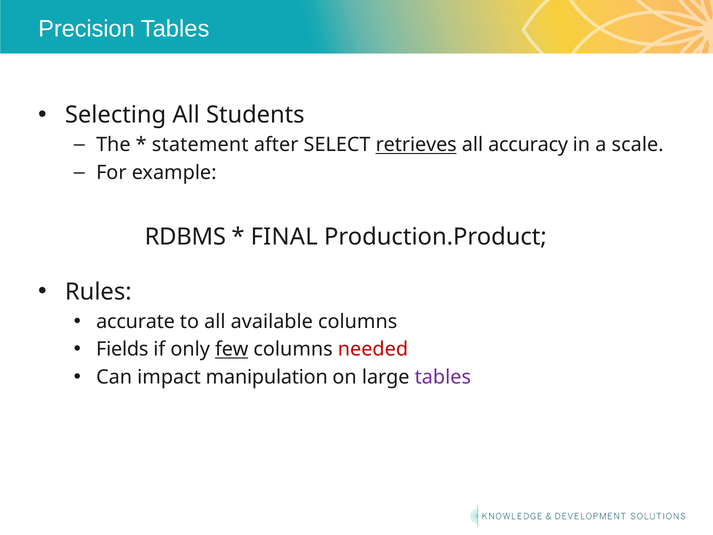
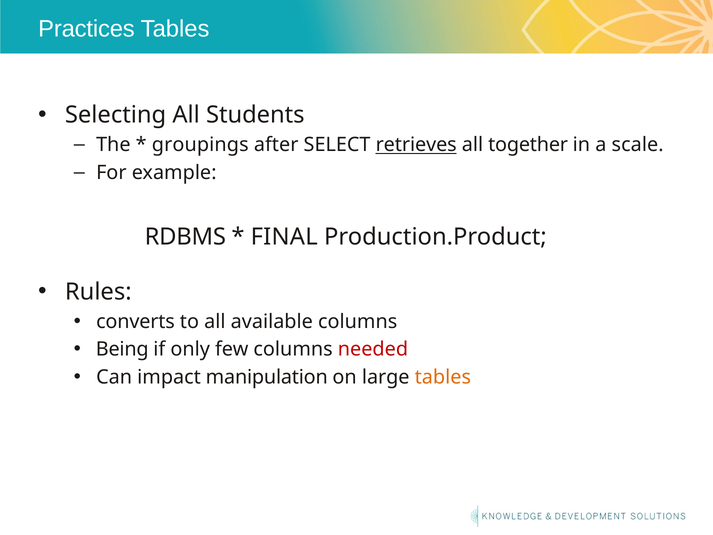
Precision: Precision -> Practices (86, 29)
statement: statement -> groupings (200, 145)
accuracy: accuracy -> together (528, 145)
accurate: accurate -> converts (135, 321)
Fields: Fields -> Being (122, 349)
few underline: present -> none (232, 349)
tables colour: purple -> orange (443, 377)
